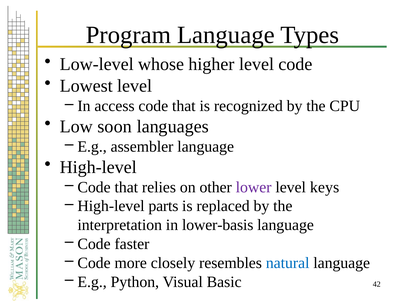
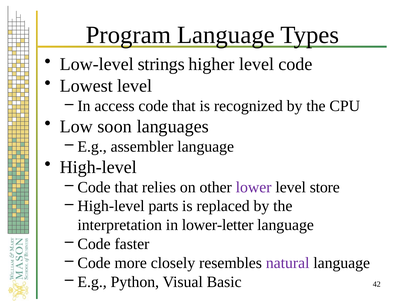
whose: whose -> strings (161, 64)
keys: keys -> store (325, 187)
lower-basis: lower-basis -> lower-letter (218, 225)
natural colour: blue -> purple (288, 263)
